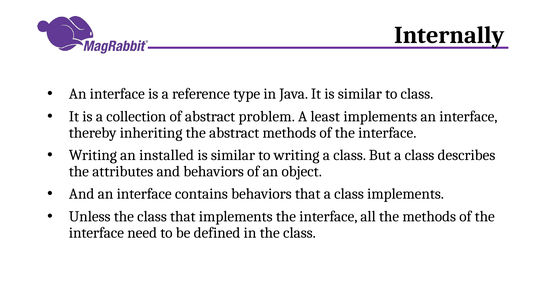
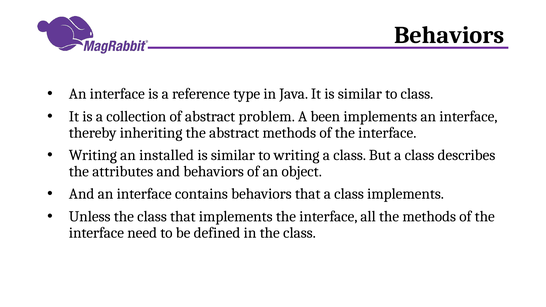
Internally: Internally -> Behaviors (449, 35)
least: least -> been (325, 116)
